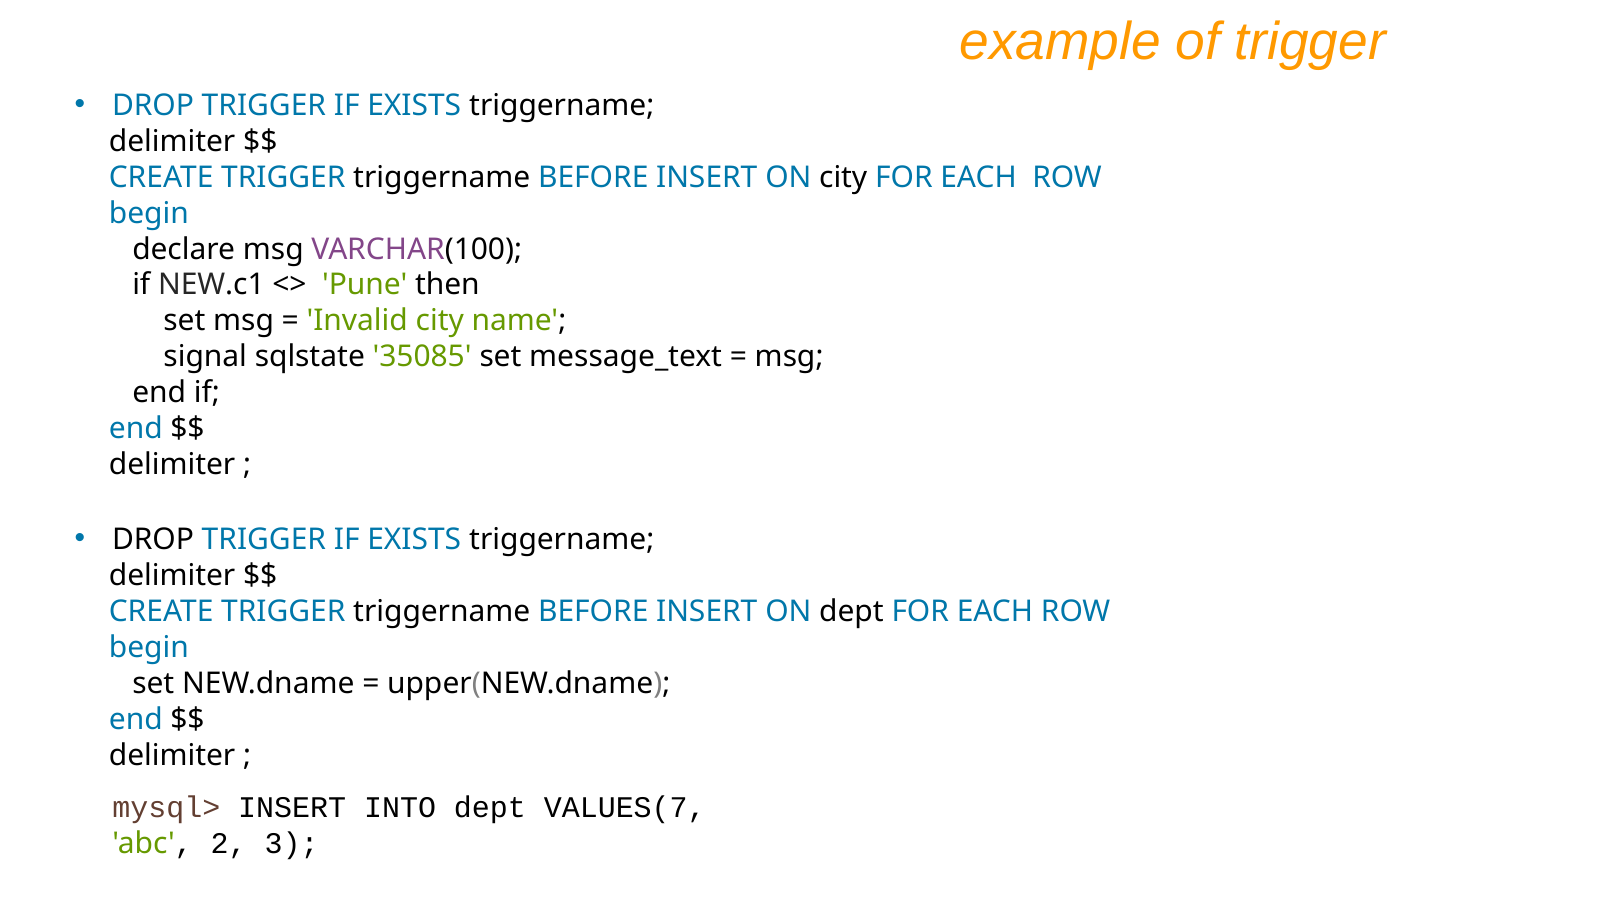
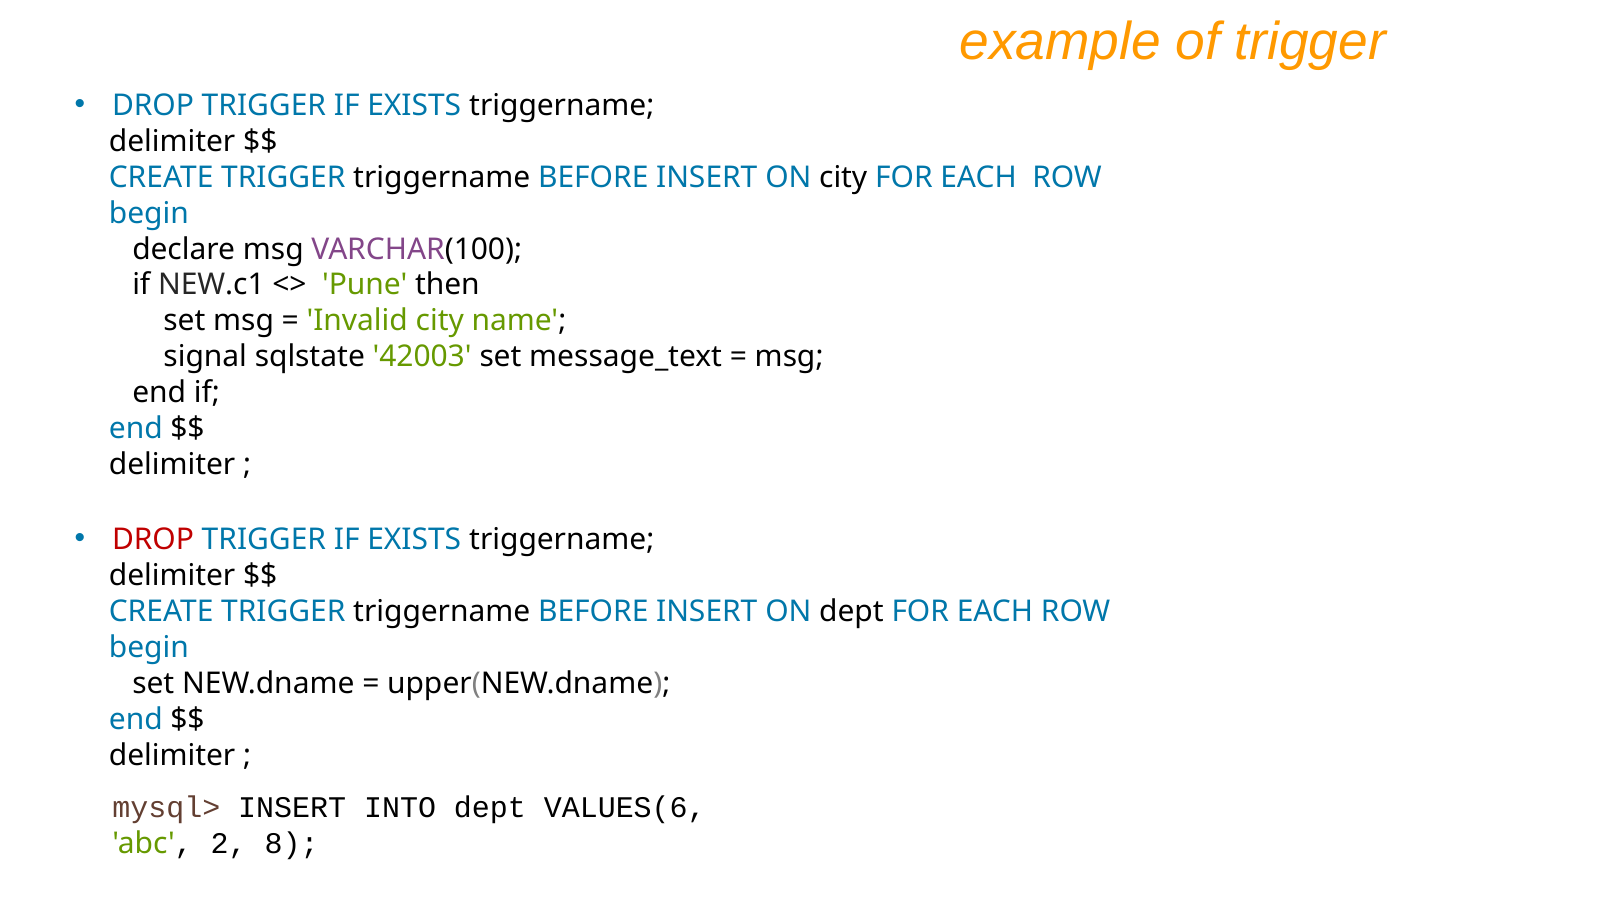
35085: 35085 -> 42003 (422, 357)
DROP colour: black -> red (153, 540)
VALUES(7: VALUES(7 -> VALUES(6 (625, 808)
3: 3 -> 8 (292, 844)
